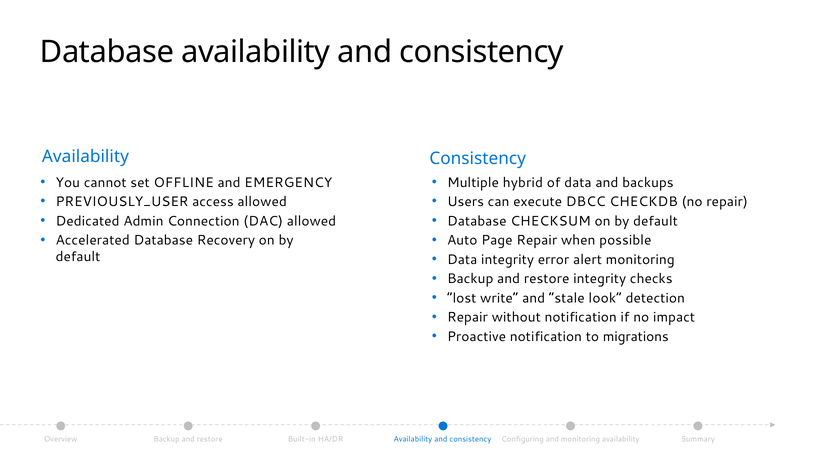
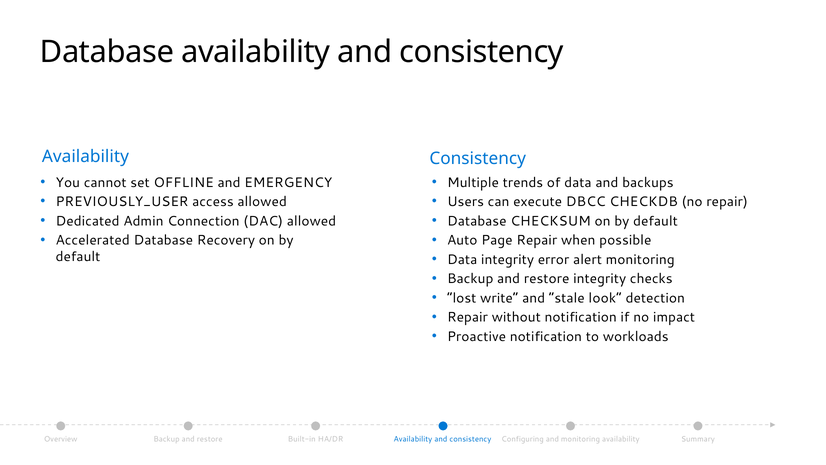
hybrid: hybrid -> trends (523, 182)
migrations: migrations -> workloads (636, 336)
